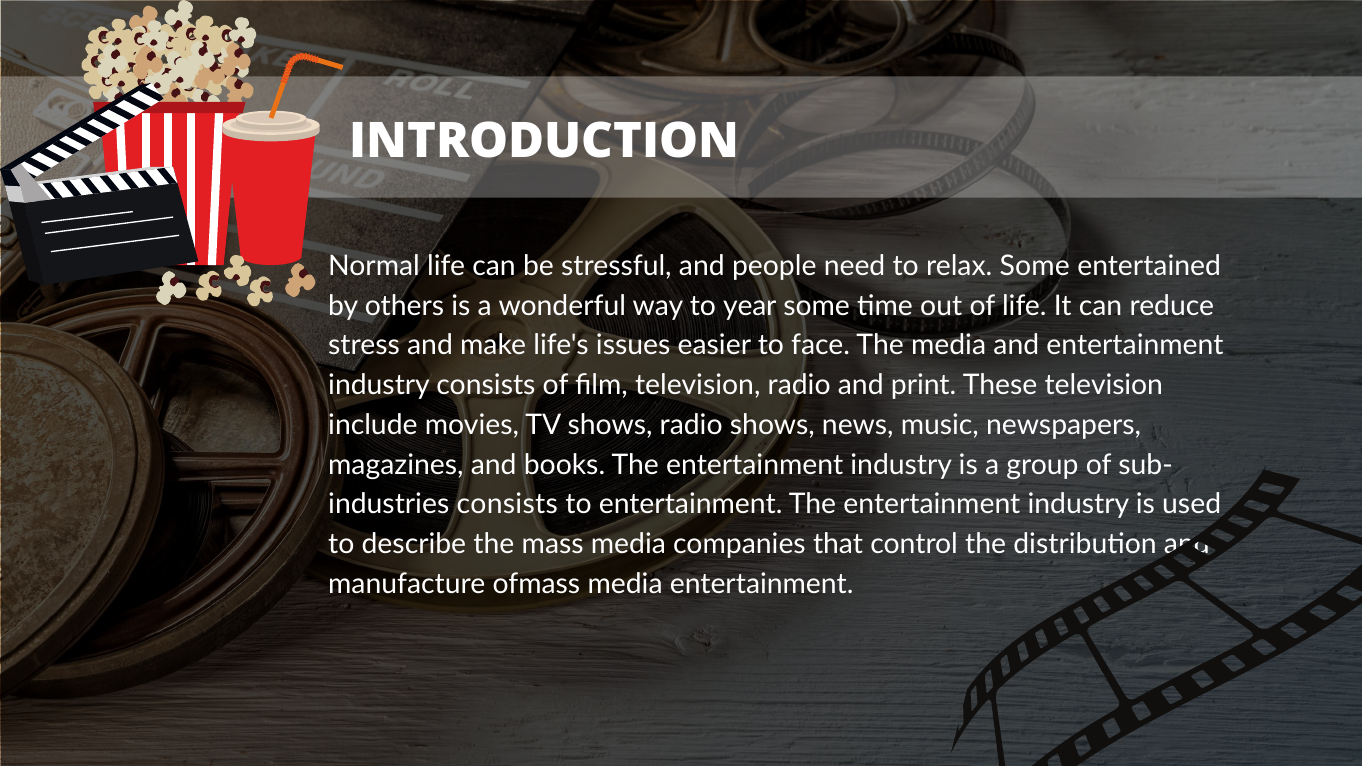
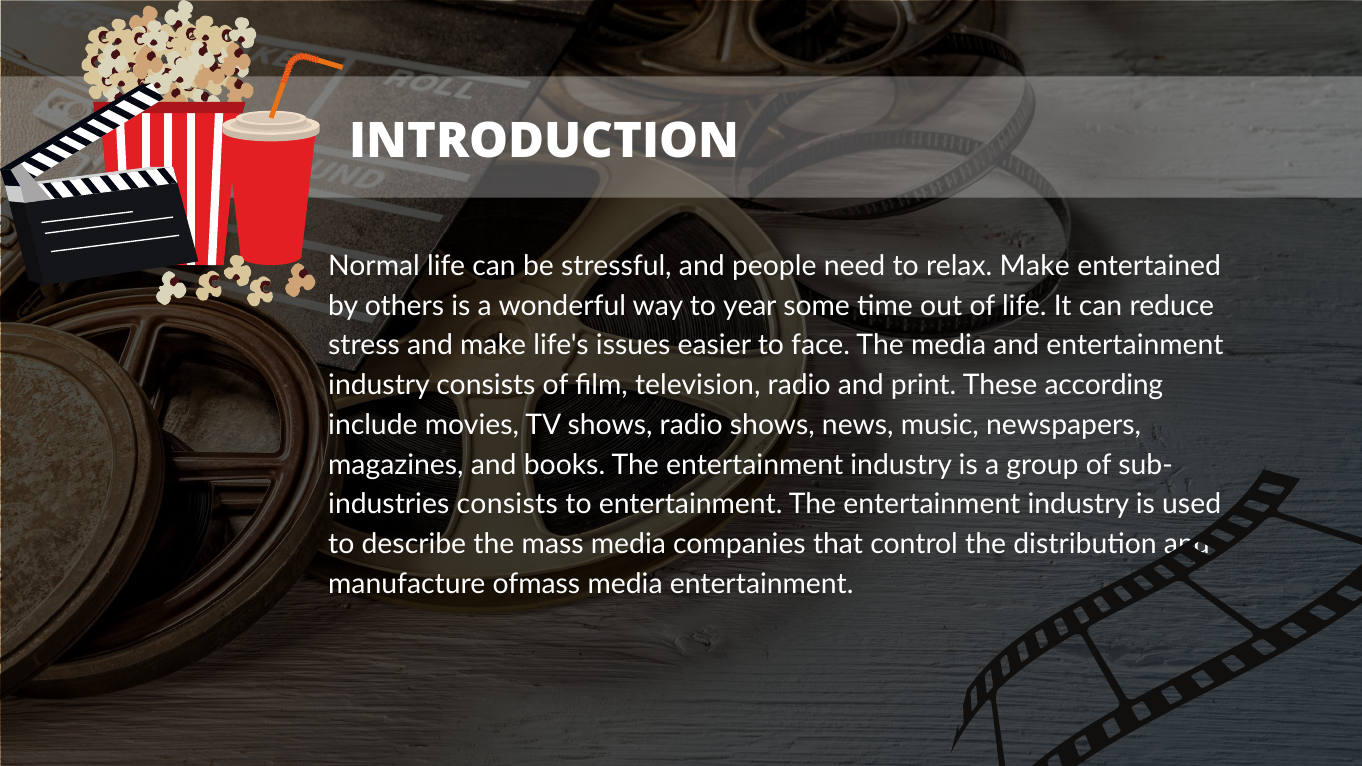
relax Some: Some -> Make (1035, 266)
These television: television -> according (1104, 385)
